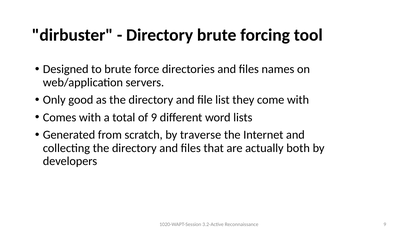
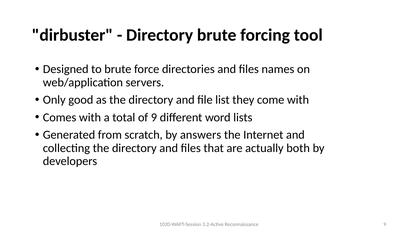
traverse: traverse -> answers (201, 135)
